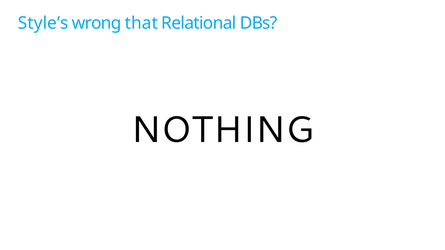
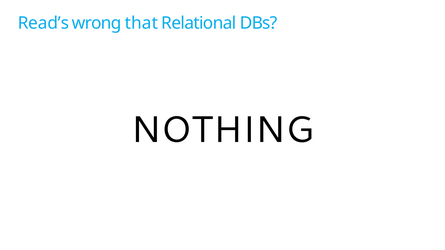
Style’s: Style’s -> Read’s (43, 23)
